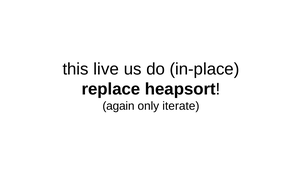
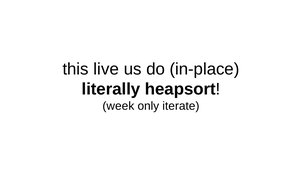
replace: replace -> literally (111, 89)
again: again -> week (118, 106)
